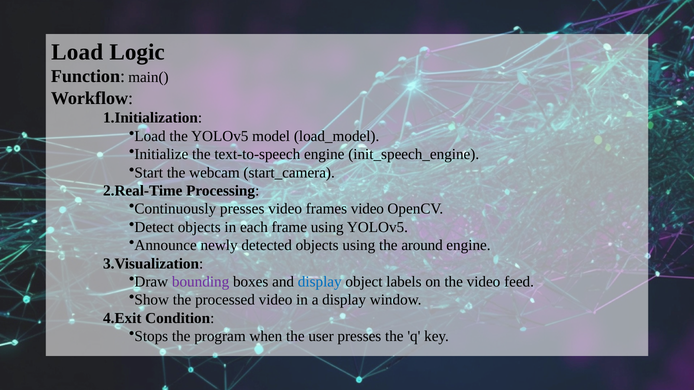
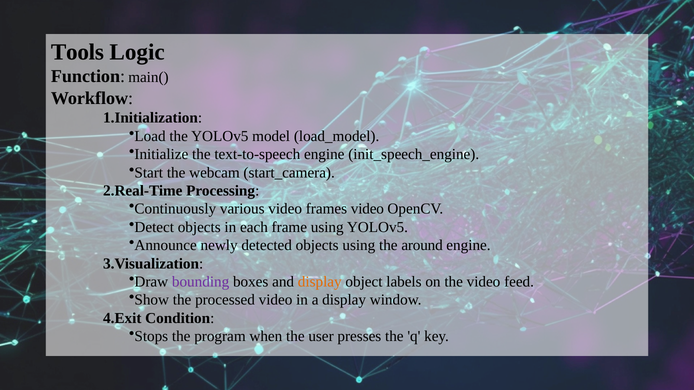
Load: Load -> Tools (77, 52)
Continuously presses: presses -> various (242, 209)
display colour: blue -> orange (320, 282)
